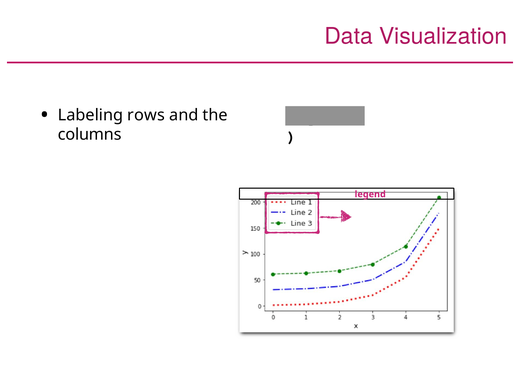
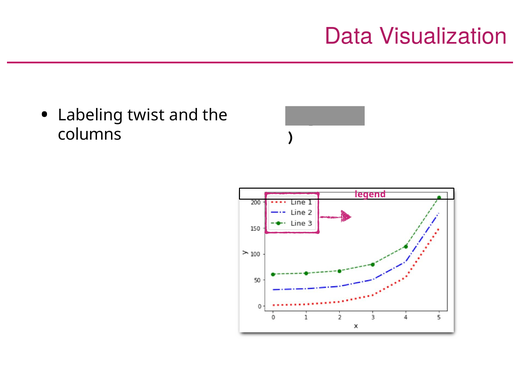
rows: rows -> twist (146, 115)
